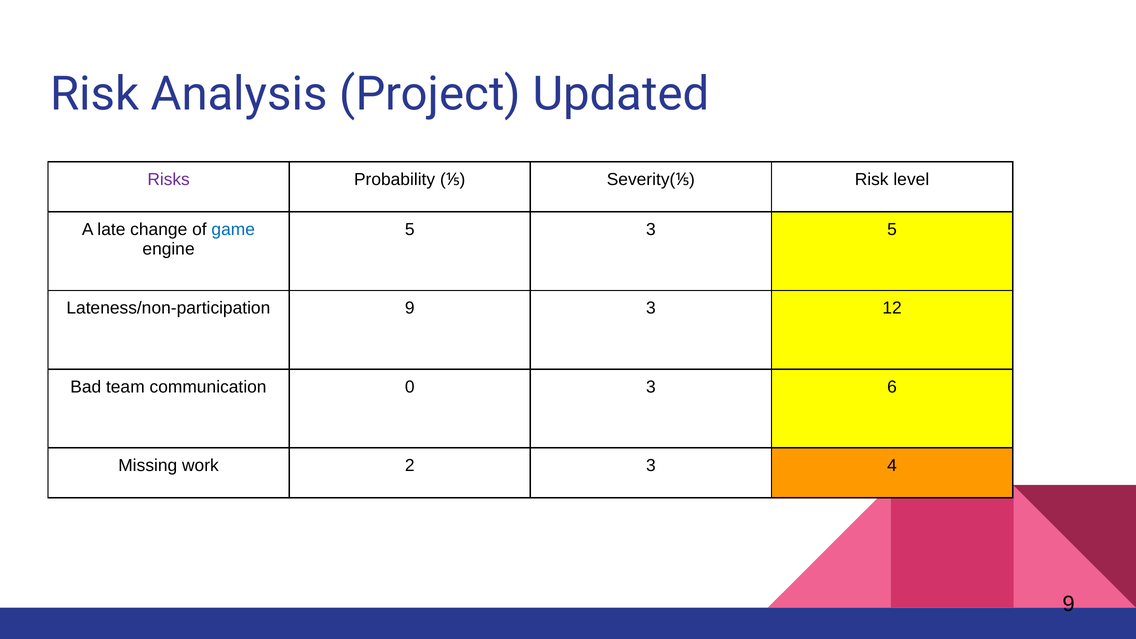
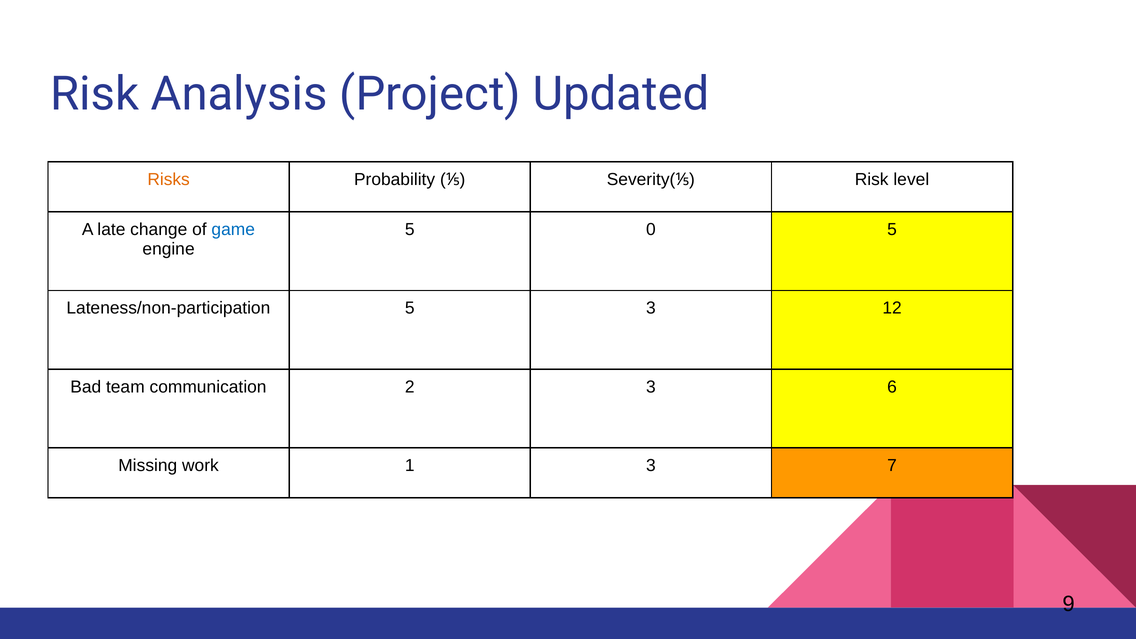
Risks colour: purple -> orange (169, 180)
5 3: 3 -> 0 (651, 230)
Lateness/non-participation 9: 9 -> 5 (410, 308)
0: 0 -> 2 (410, 387)
2: 2 -> 1 (410, 466)
4: 4 -> 7 (892, 466)
